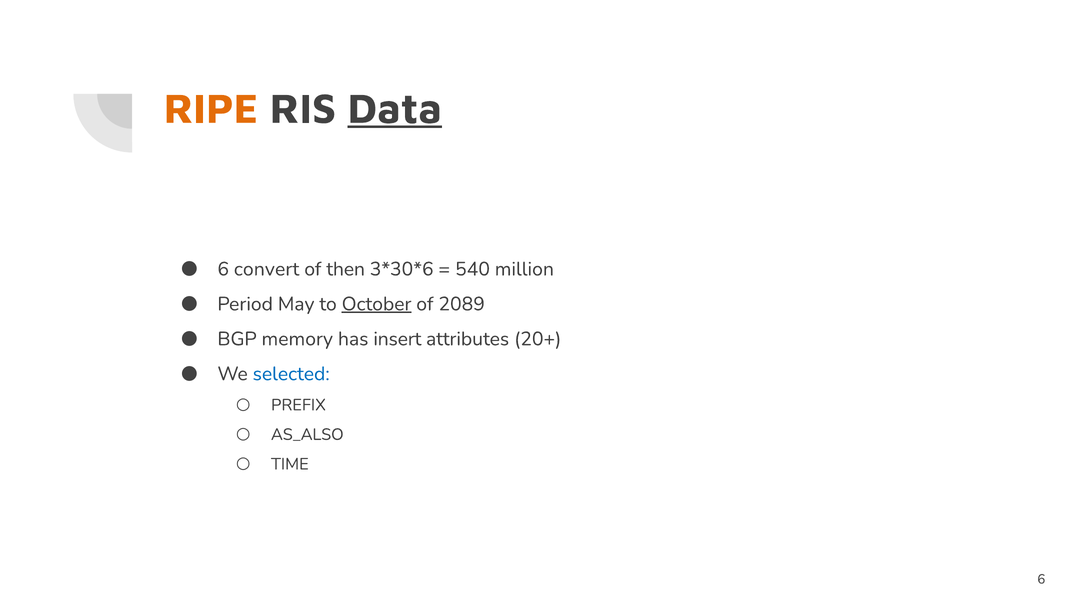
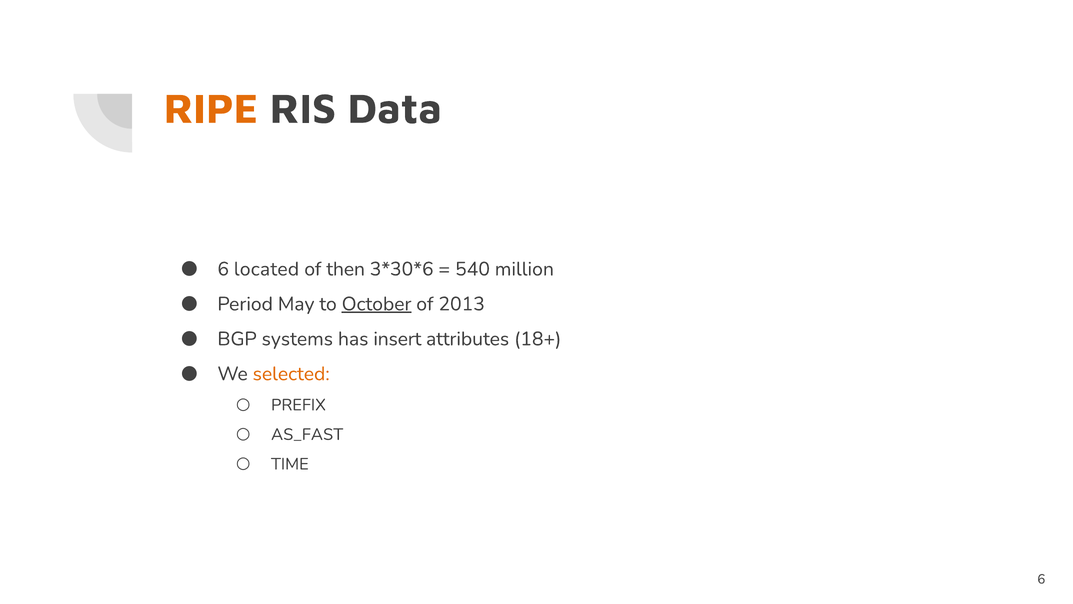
Data underline: present -> none (395, 109)
convert: convert -> located (266, 269)
2089: 2089 -> 2013 (462, 304)
memory: memory -> systems (297, 339)
20+: 20+ -> 18+ (538, 339)
selected colour: blue -> orange (291, 374)
AS_ALSO: AS_ALSO -> AS_FAST (307, 434)
